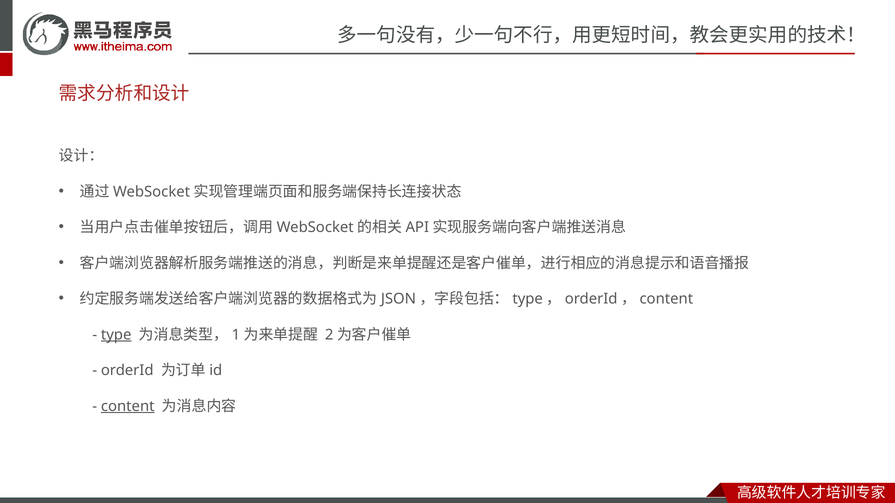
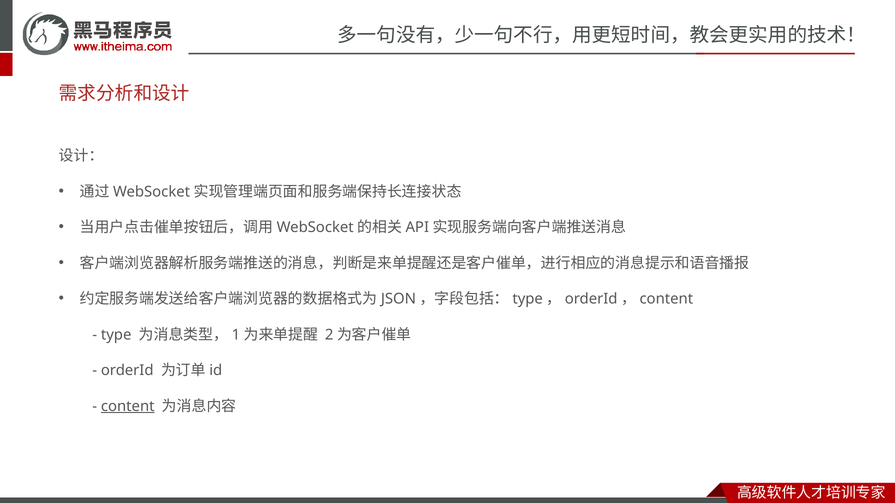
type underline: present -> none (116, 335)
